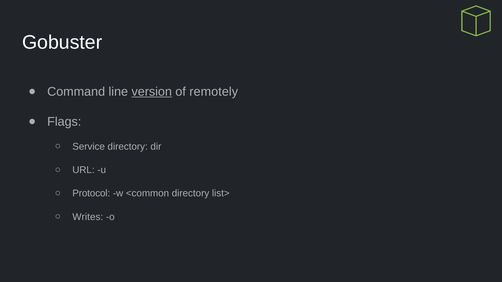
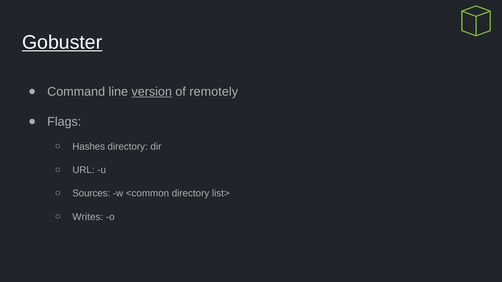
Gobuster underline: none -> present (62, 43)
Service: Service -> Hashes (89, 147)
Protocol: Protocol -> Sources (91, 194)
